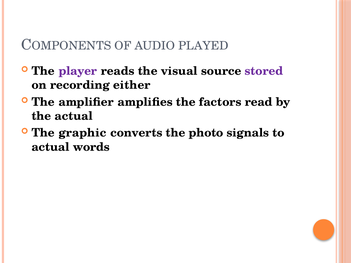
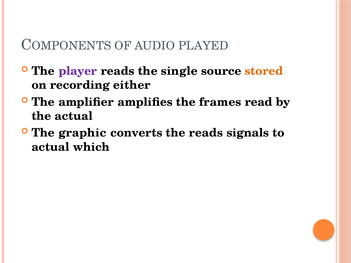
visual: visual -> single (179, 71)
stored colour: purple -> orange (264, 71)
factors: factors -> frames (220, 102)
the photo: photo -> reads (206, 133)
words: words -> which (91, 147)
